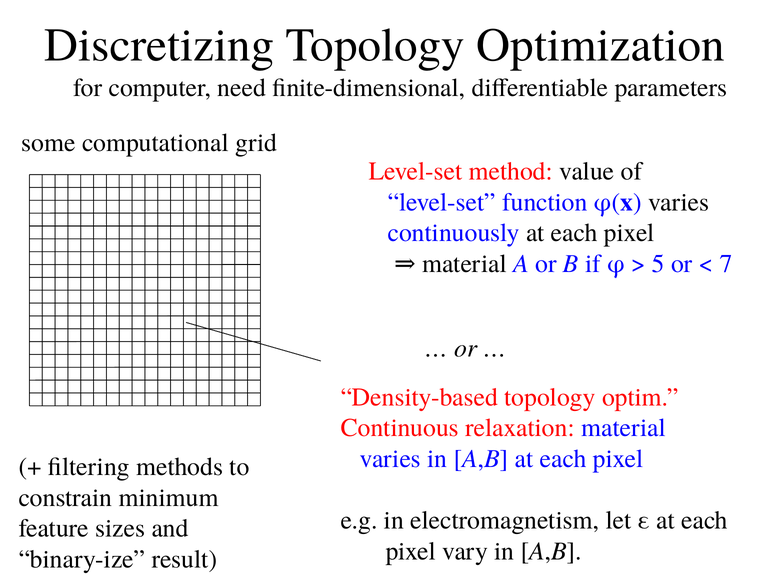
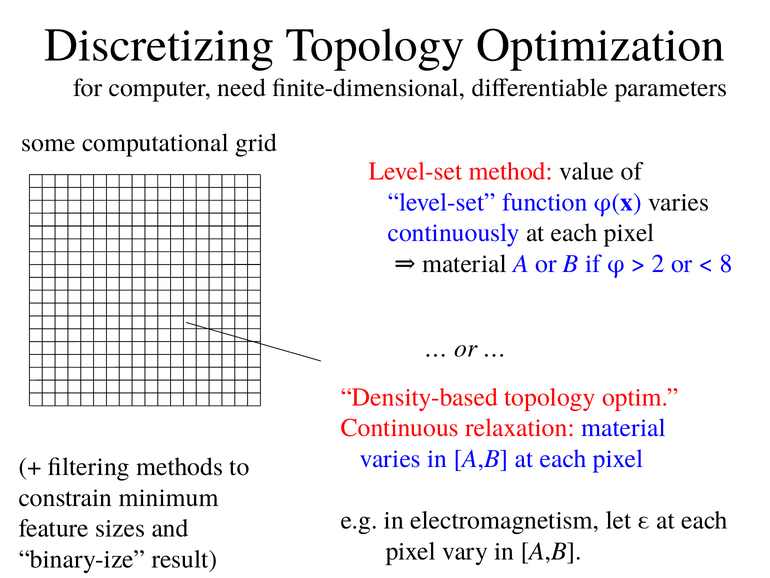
5: 5 -> 2 (658, 263)
7: 7 -> 8 (726, 263)
